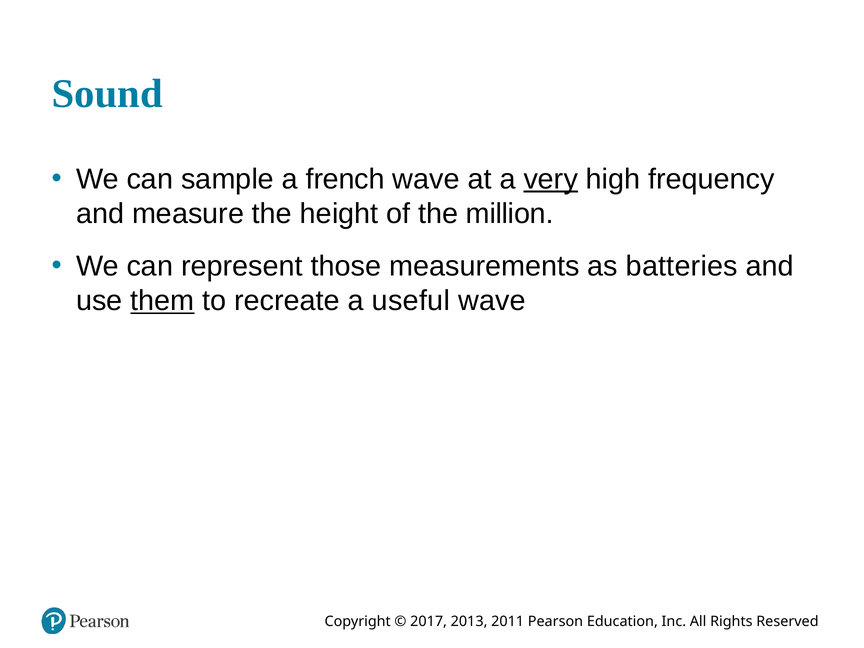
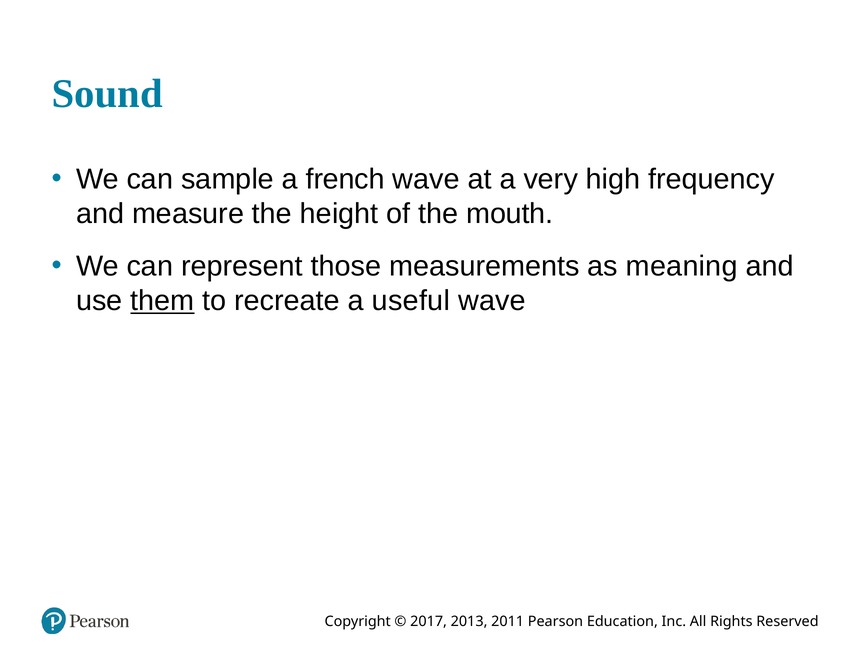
very underline: present -> none (551, 179)
million: million -> mouth (510, 214)
batteries: batteries -> meaning (682, 266)
